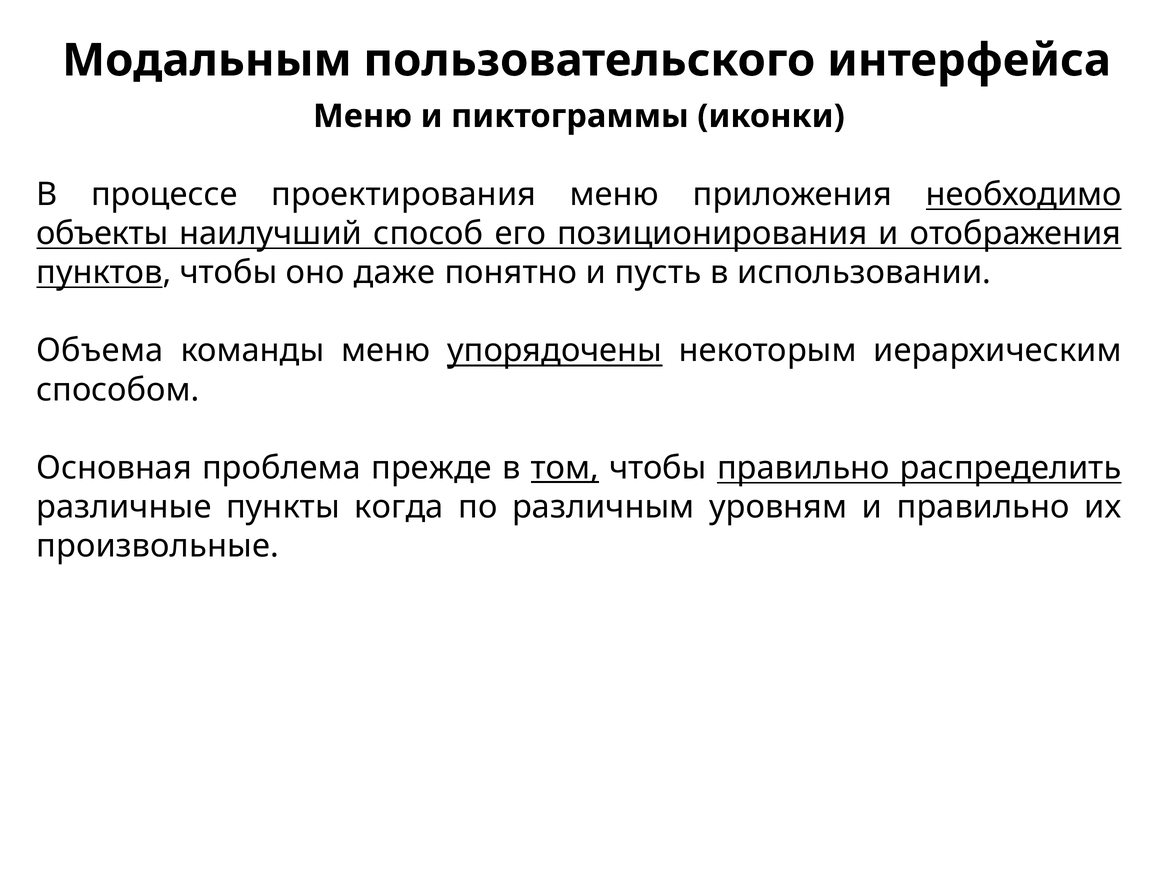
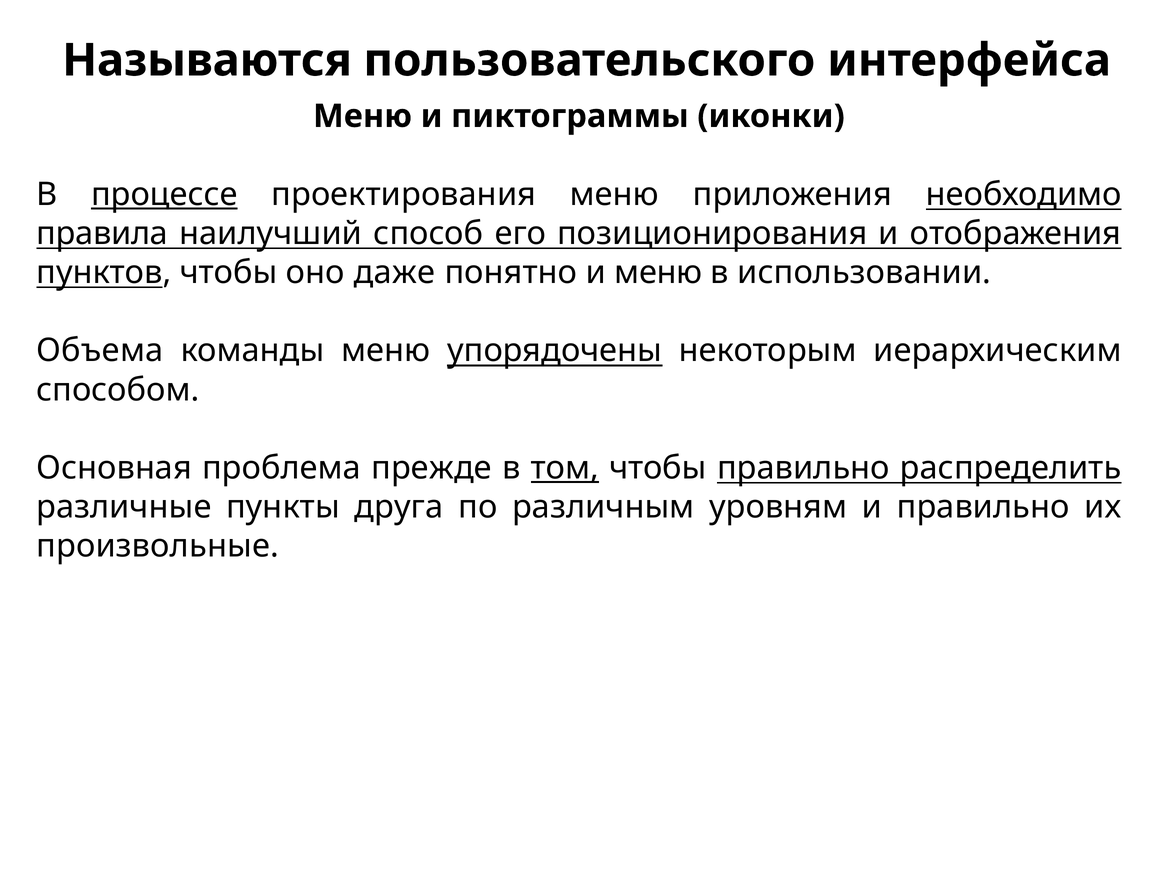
Модальным: Модальным -> Называются (207, 60)
процессе underline: none -> present (164, 195)
объекты: объекты -> правила (102, 234)
и пусть: пусть -> меню (658, 273)
когда: когда -> друга (399, 507)
